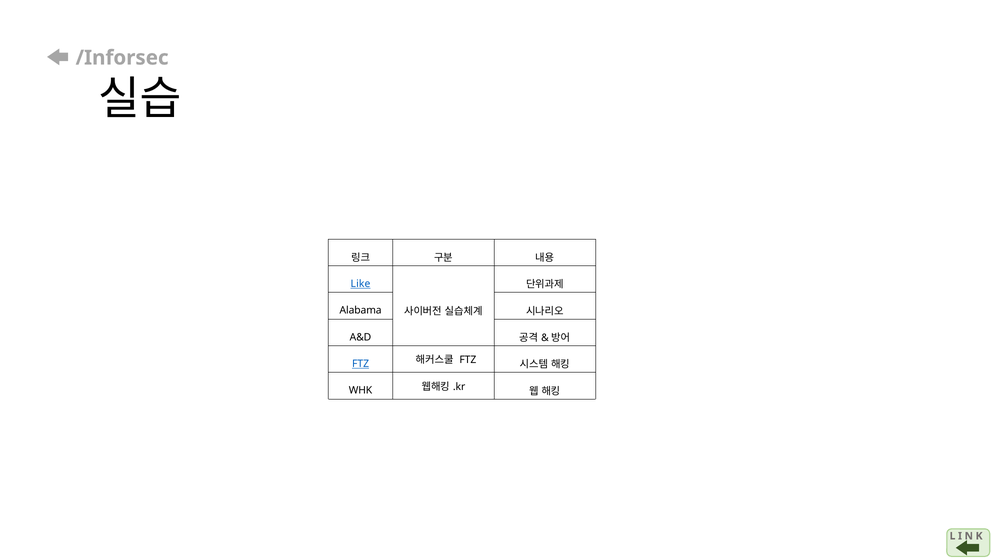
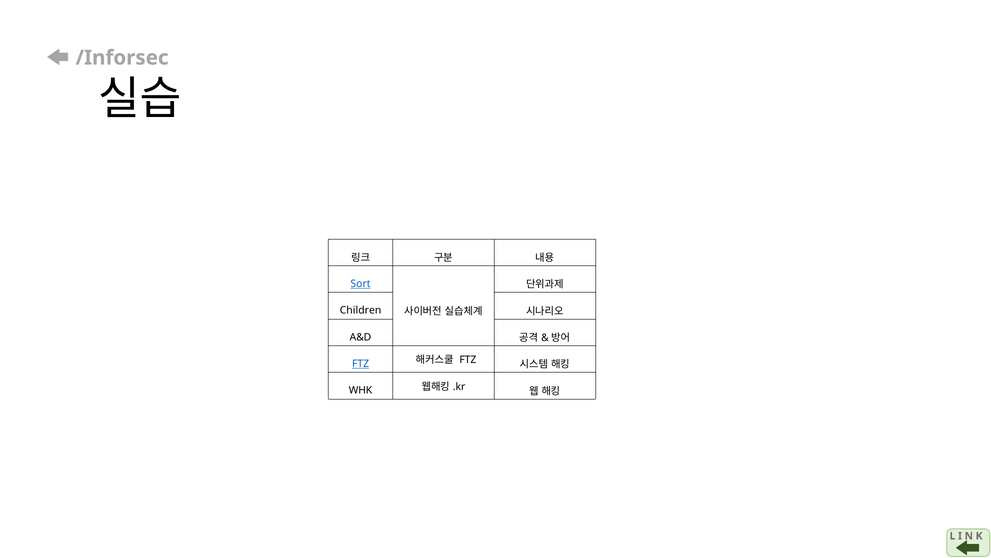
Like: Like -> Sort (361, 283)
Alabama: Alabama -> Children (361, 310)
